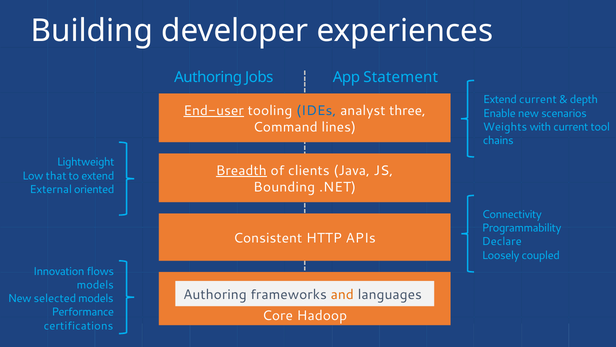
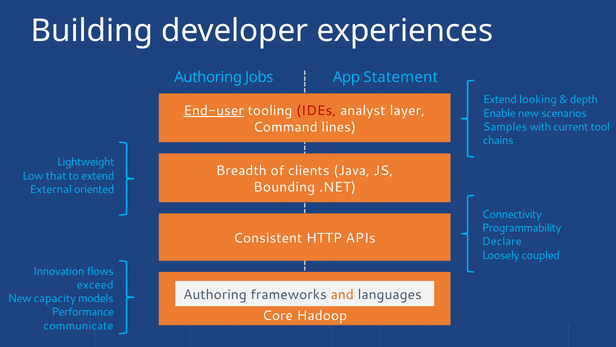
Extend current: current -> looking (538, 100)
IDEs colour: blue -> red (316, 110)
three: three -> layer (407, 110)
Weights: Weights -> Samples (505, 127)
Breadth underline: present -> none (241, 170)
models: models -> exceed (95, 285)
selected: selected -> capacity (55, 298)
certifications: certifications -> communicate (78, 325)
